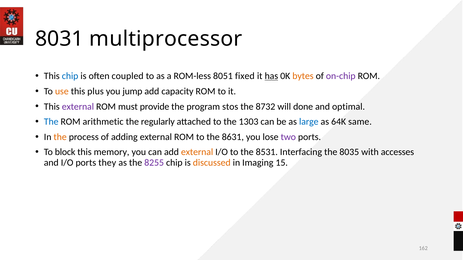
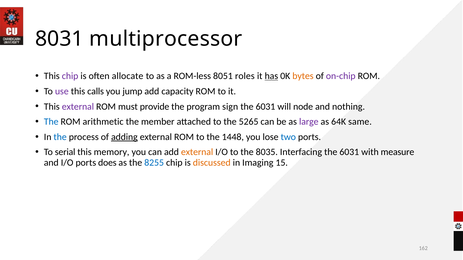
chip colour: blue -> purple (70, 76)
coupled: coupled -> allocate (128, 76)
fixed: fixed -> roles (245, 76)
use colour: orange -> purple (62, 91)
plus: plus -> calls (96, 91)
stos: stos -> sign (230, 107)
8732: 8732 -> 6031 (265, 107)
done: done -> node (303, 107)
optimal: optimal -> nothing (349, 107)
regularly: regularly -> member (158, 122)
1303: 1303 -> 5265 (249, 122)
large colour: blue -> purple (309, 122)
the colour: orange -> blue (60, 137)
adding underline: none -> present (124, 137)
8631: 8631 -> 1448 (233, 137)
two colour: purple -> blue (288, 137)
block: block -> serial (65, 152)
8531: 8531 -> 8035 (267, 152)
Interfacing the 8035: 8035 -> 6031 (349, 152)
accesses: accesses -> measure (397, 152)
they: they -> does (107, 163)
8255 colour: purple -> blue (154, 163)
